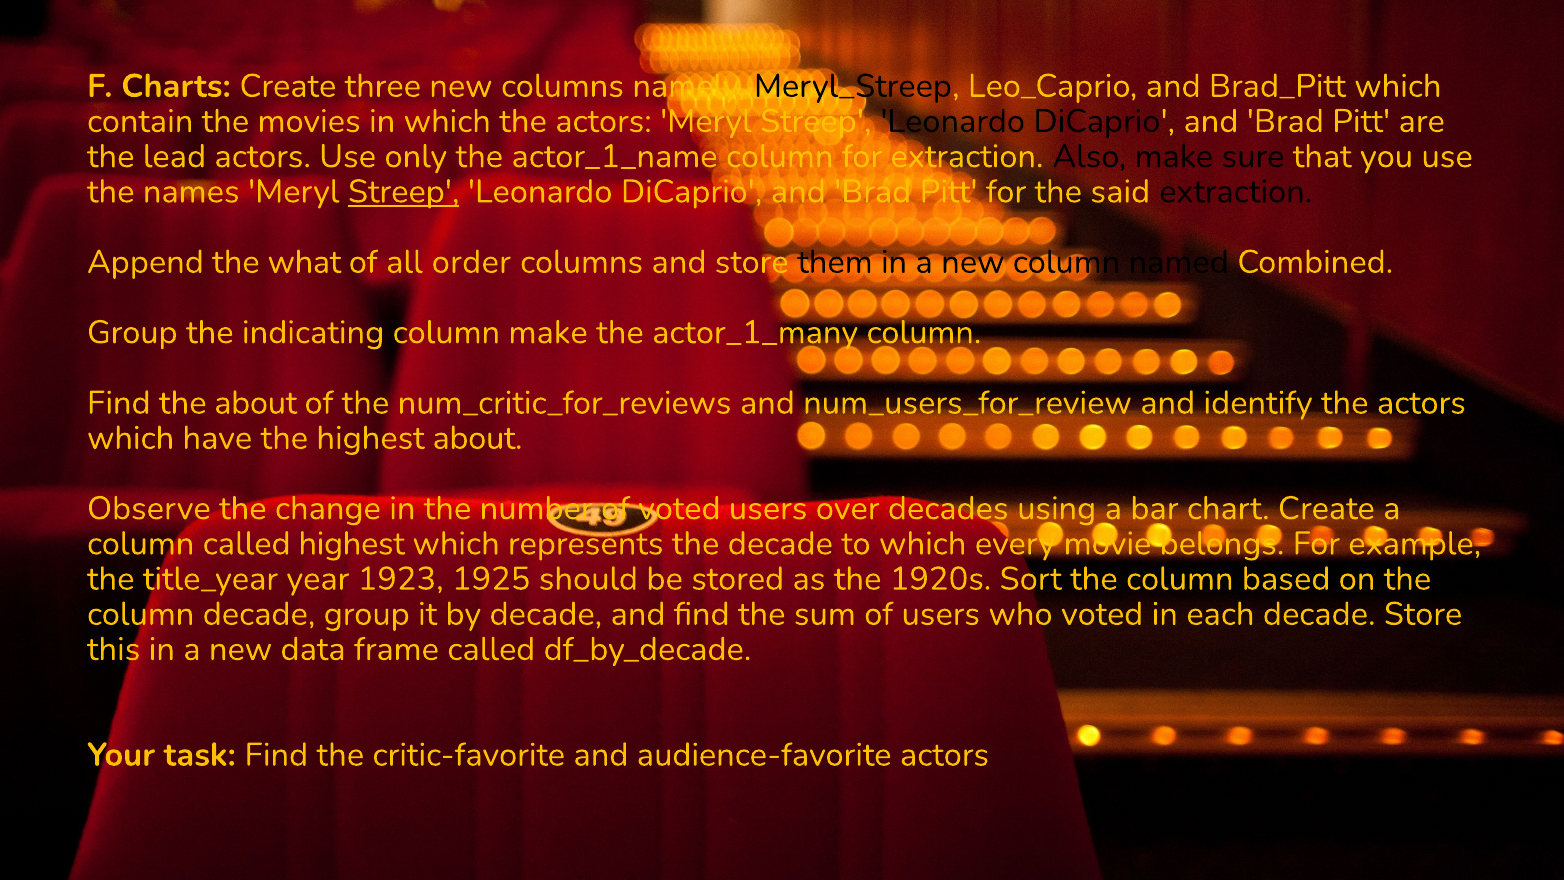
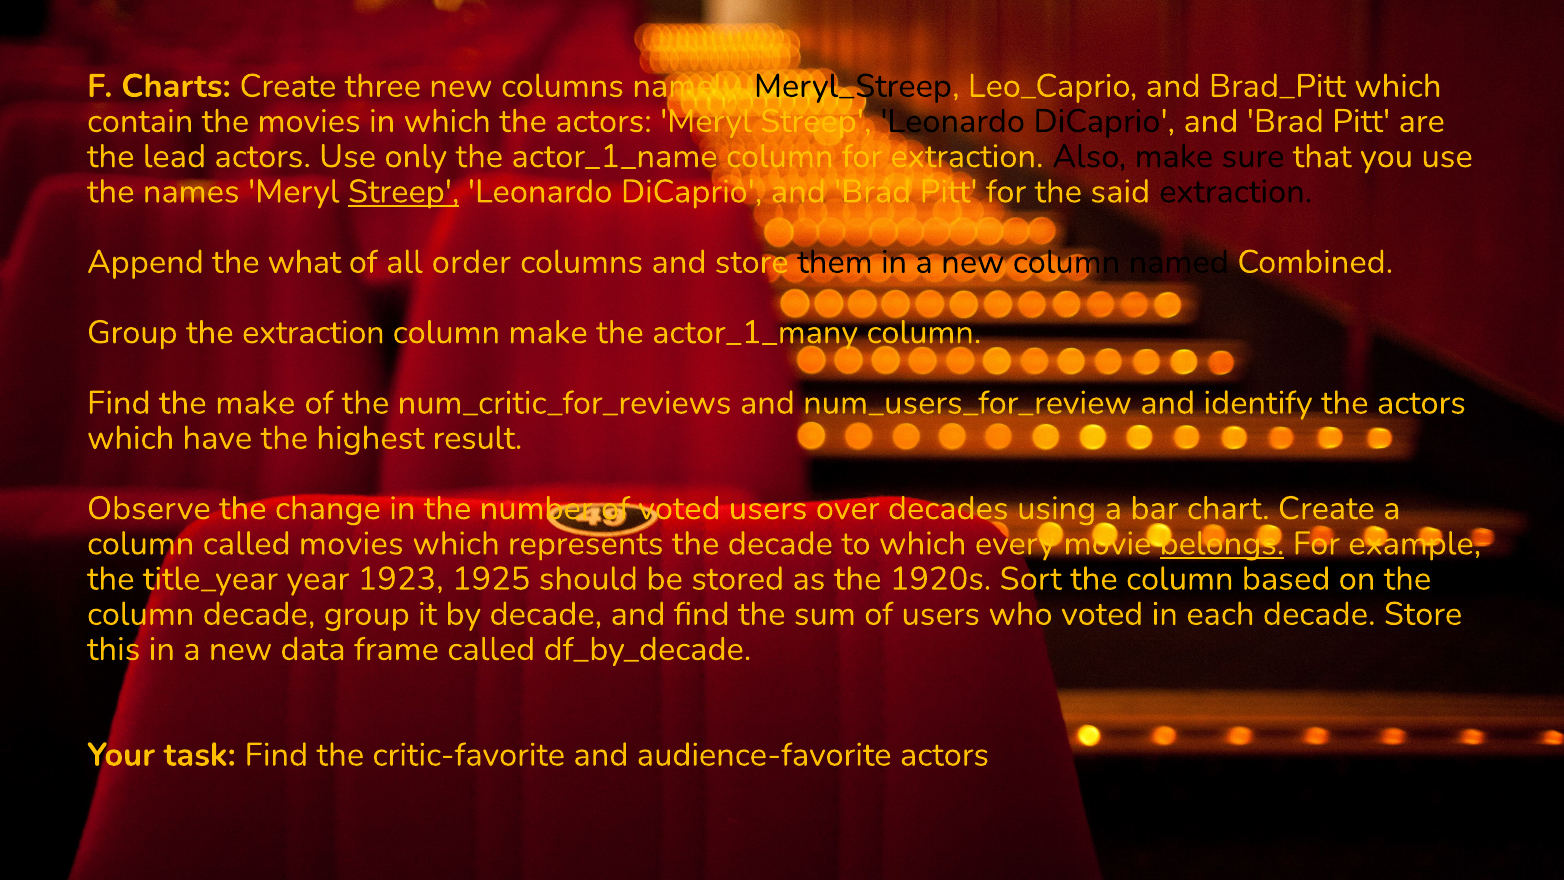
the indicating: indicating -> extraction (313, 332)
the about: about -> make (255, 403)
highest about: about -> result (478, 438)
called highest: highest -> movies (351, 543)
belongs underline: none -> present (1222, 543)
